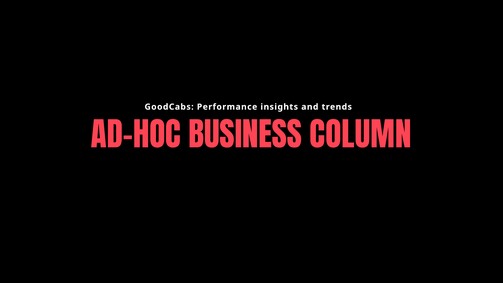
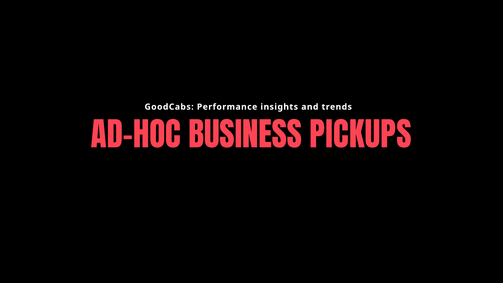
COLUMN: COLUMN -> PICKUPS (361, 137)
